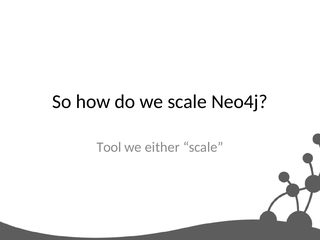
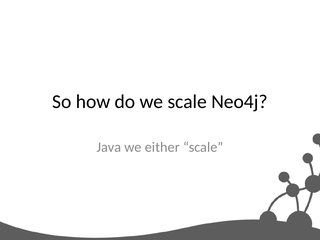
Tool: Tool -> Java (109, 147)
